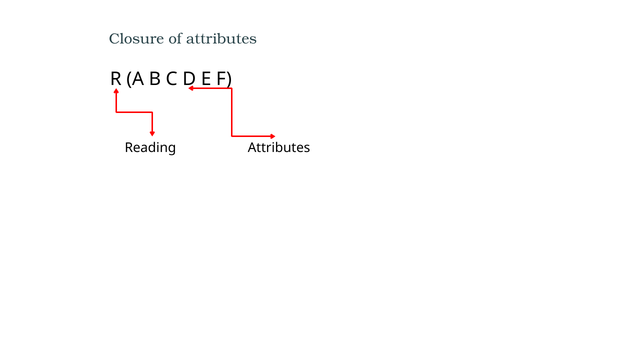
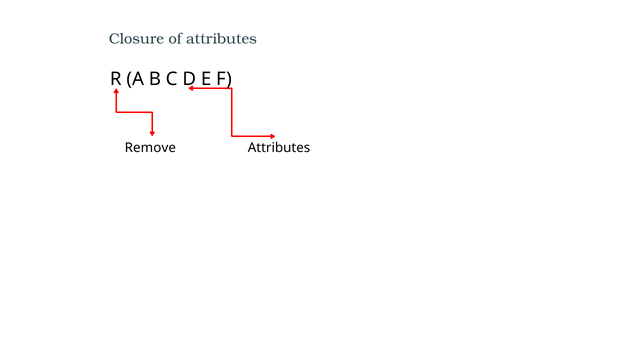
Reading: Reading -> Remove (150, 148)
